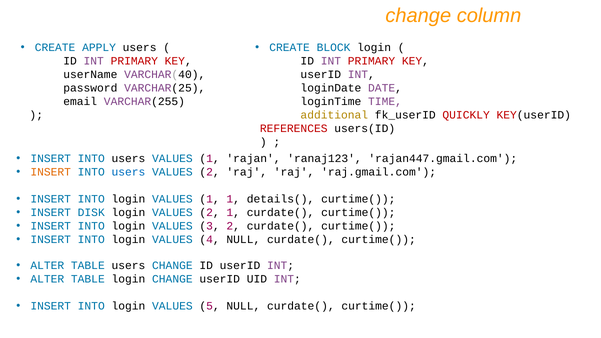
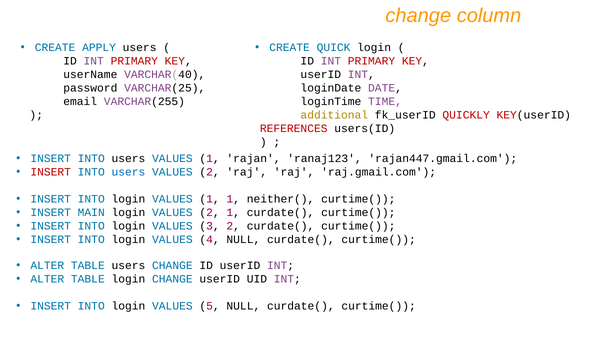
BLOCK: BLOCK -> QUICK (334, 47)
INSERT colour: orange -> red (51, 172)
details(: details( -> neither( (281, 199)
DISK: DISK -> MAIN (91, 213)
